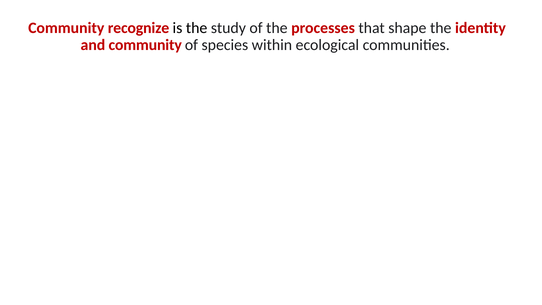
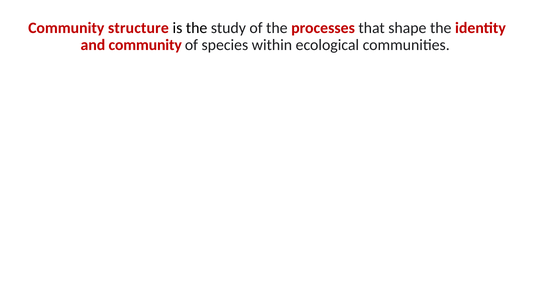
recognize: recognize -> structure (138, 28)
